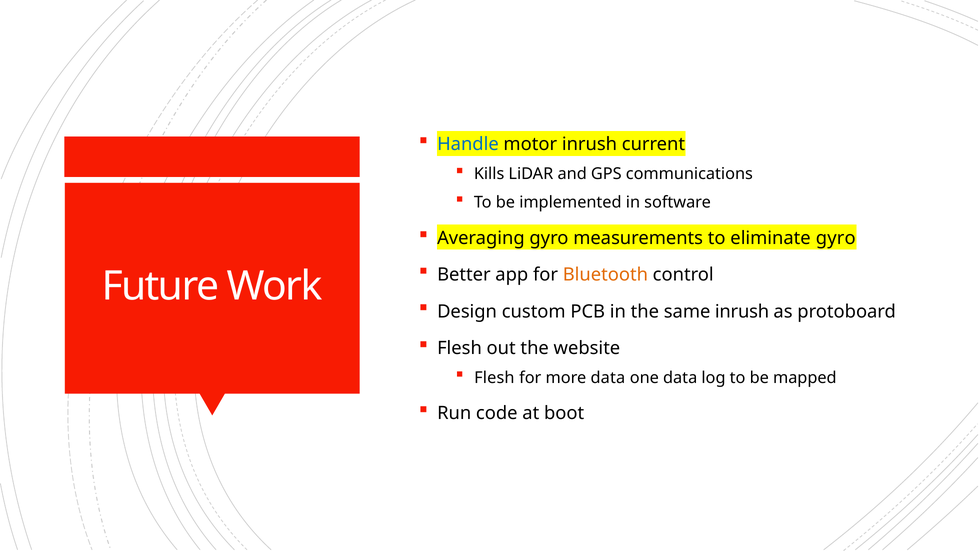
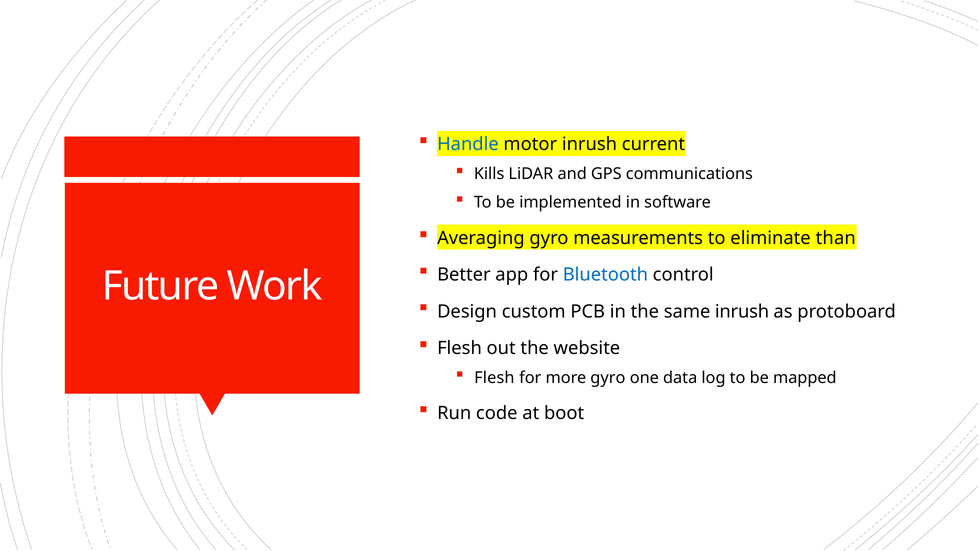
eliminate gyro: gyro -> than (836, 238)
Bluetooth colour: orange -> blue (605, 275)
more data: data -> gyro (608, 378)
